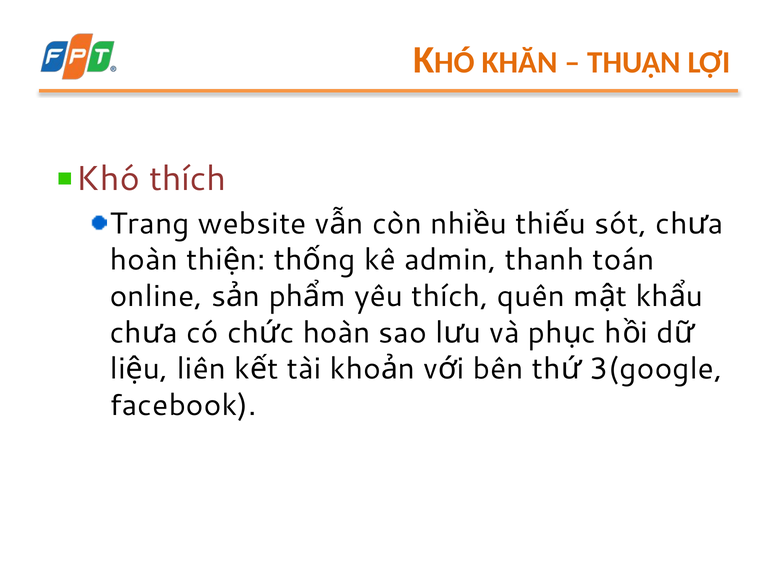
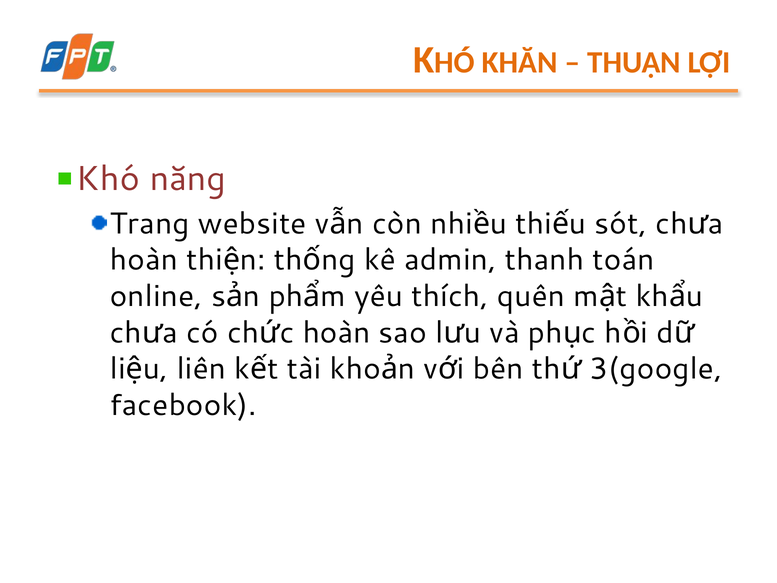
Khó thích: thích -> năng (188, 179)
